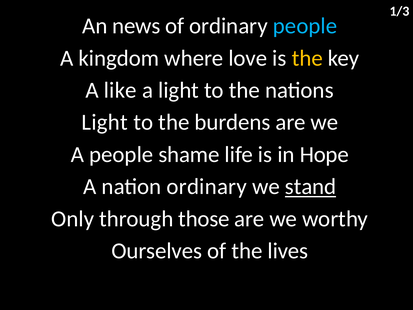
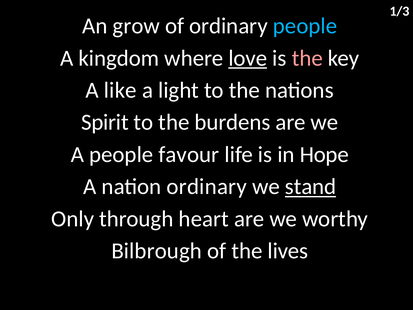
news: news -> grow (136, 26)
love underline: none -> present (248, 58)
the colour: yellow -> pink (307, 58)
Light: Light -> Spirit (105, 122)
shame: shame -> favour (189, 154)
those: those -> heart (204, 219)
Ourselves: Ourselves -> Bilbrough (157, 251)
